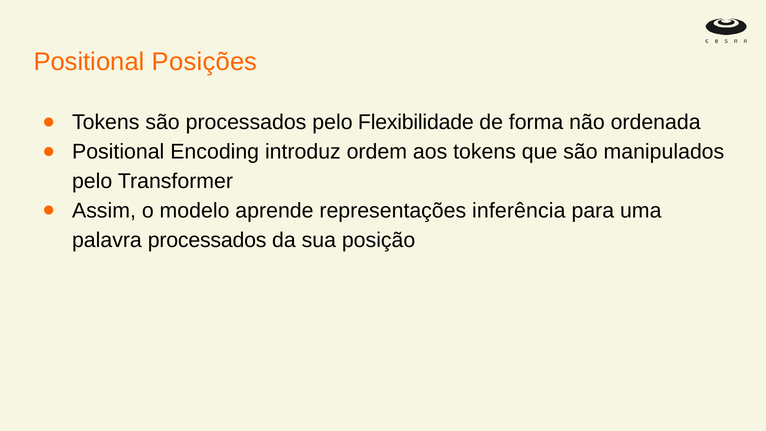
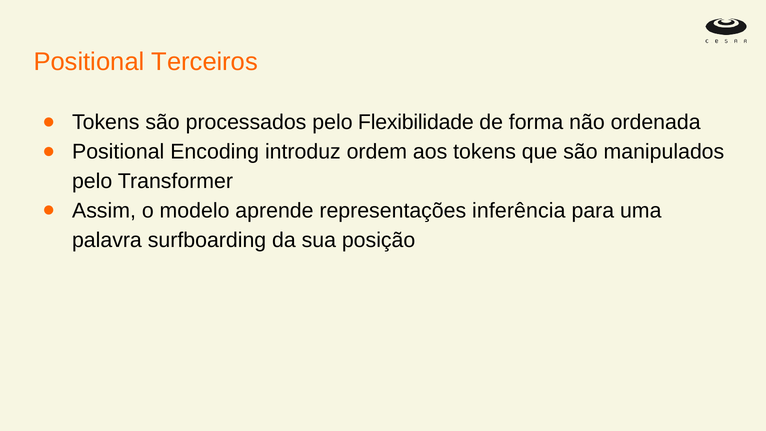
Posições: Posições -> Terceiros (205, 62)
palavra processados: processados -> surfboarding (207, 240)
